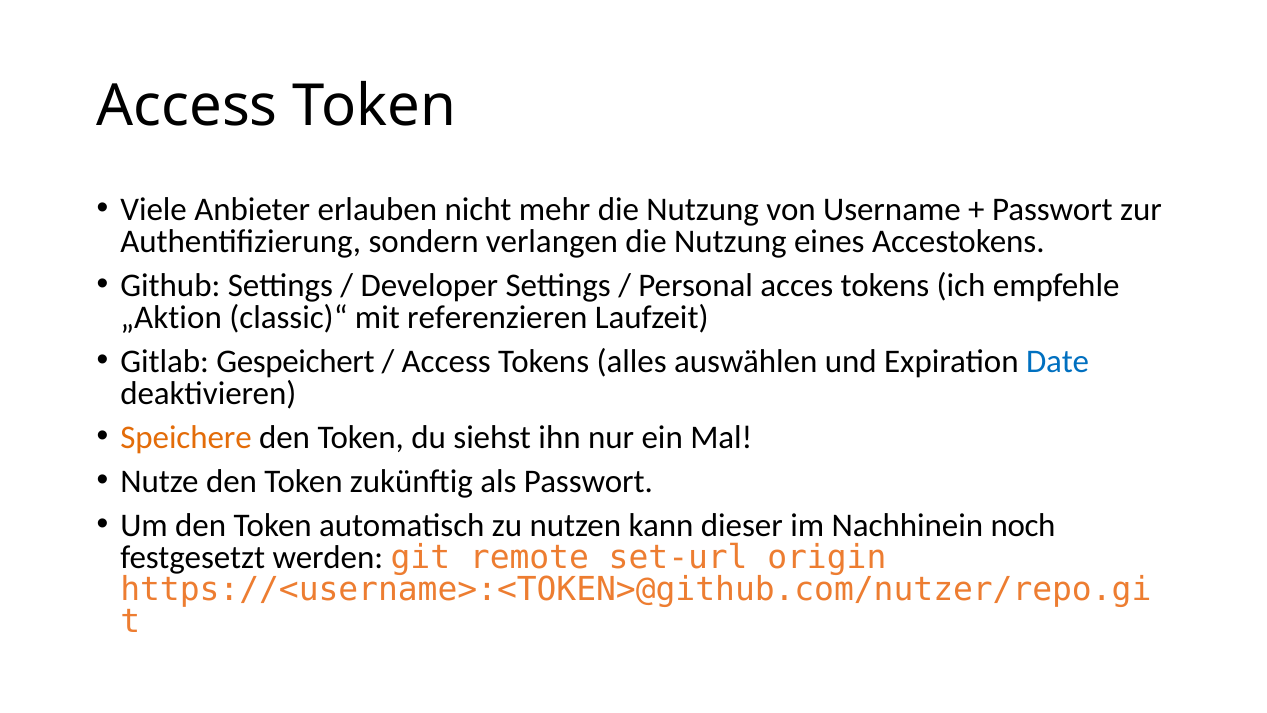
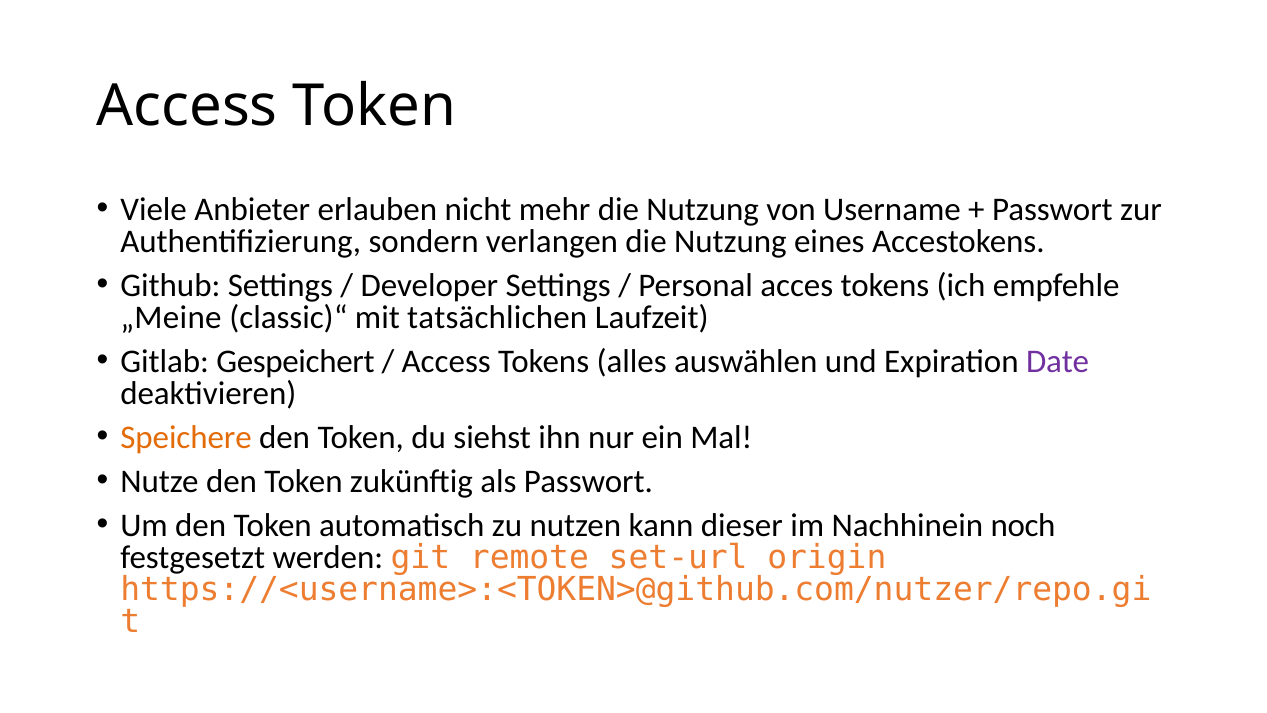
„Aktion: „Aktion -> „Meine (171, 317)
referenzieren: referenzieren -> tatsächlichen (497, 317)
Date colour: blue -> purple (1058, 361)
